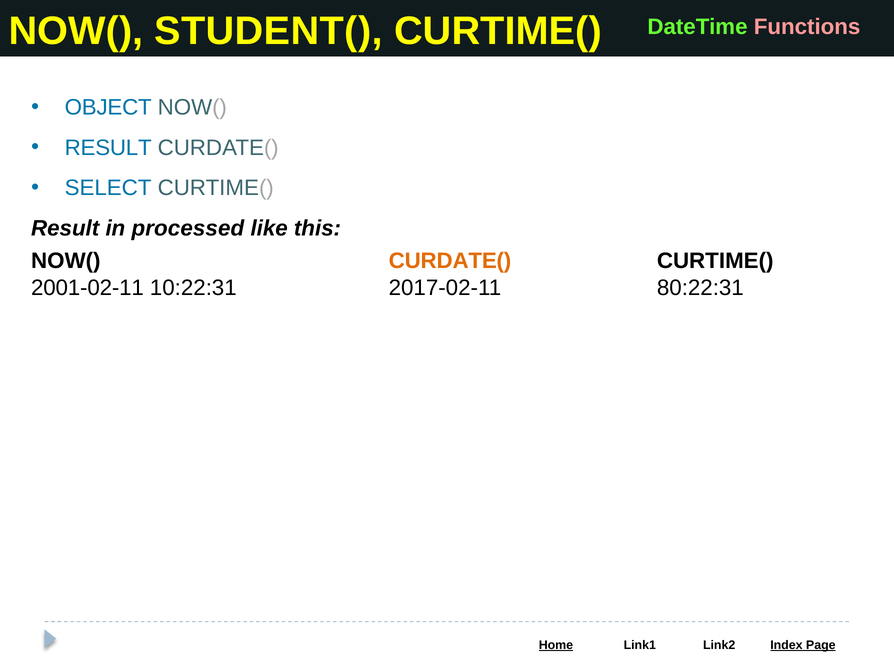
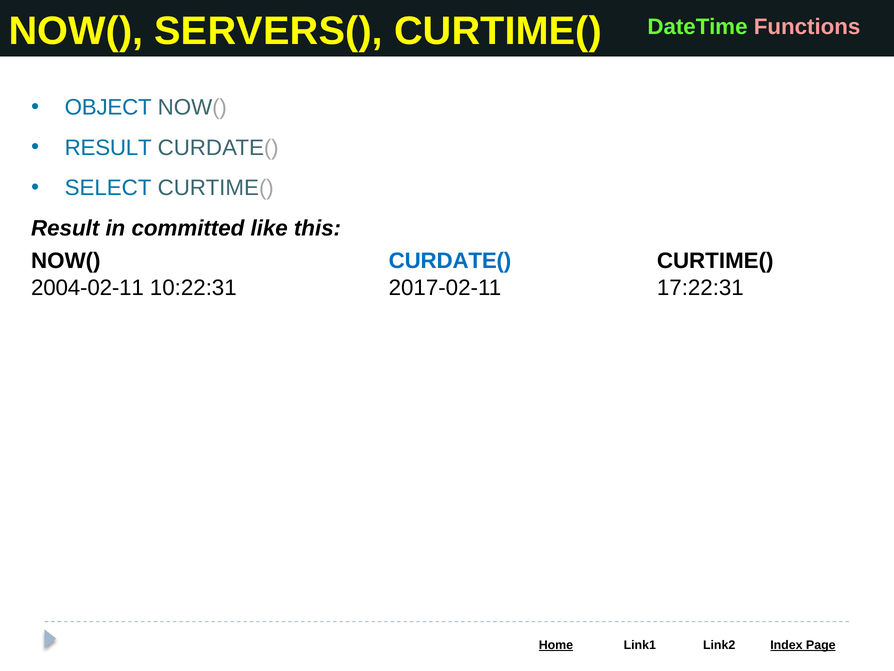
STUDENT(: STUDENT( -> SERVERS( (269, 31)
processed: processed -> committed (188, 228)
CURDATE( colour: orange -> blue (450, 261)
2001-02-11: 2001-02-11 -> 2004-02-11 (87, 288)
80:22:31: 80:22:31 -> 17:22:31 (700, 288)
